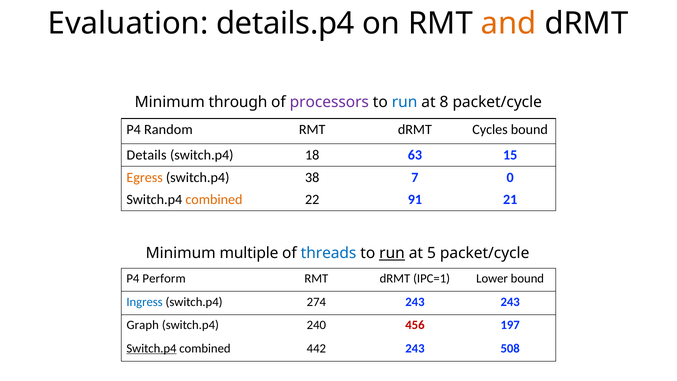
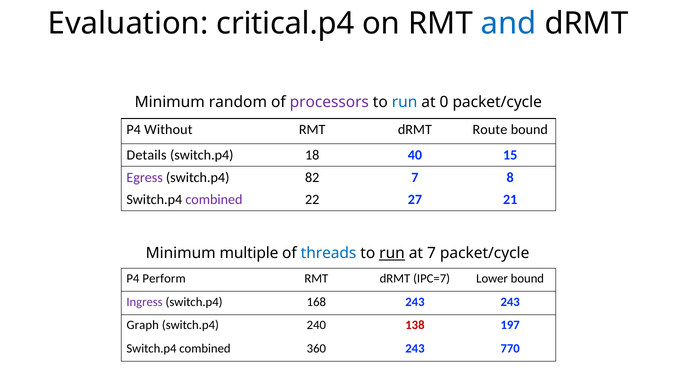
details.p4: details.p4 -> critical.p4 (285, 23)
and colour: orange -> blue (509, 23)
through: through -> random (238, 102)
8: 8 -> 0 (444, 102)
Random: Random -> Without (168, 130)
Cycles: Cycles -> Route (490, 130)
63: 63 -> 40 (415, 155)
Egress colour: orange -> purple (145, 177)
38: 38 -> 82 (312, 177)
0: 0 -> 8 (510, 177)
combined colour: orange -> purple (214, 200)
91: 91 -> 27 (415, 200)
at 5: 5 -> 7 (432, 253)
IPC=1: IPC=1 -> IPC=7 (432, 278)
Ingress colour: blue -> purple (145, 302)
274: 274 -> 168 (316, 302)
456: 456 -> 138 (415, 325)
Switch.p4 underline: present -> none (151, 348)
442: 442 -> 360 (316, 348)
508: 508 -> 770 (510, 348)
